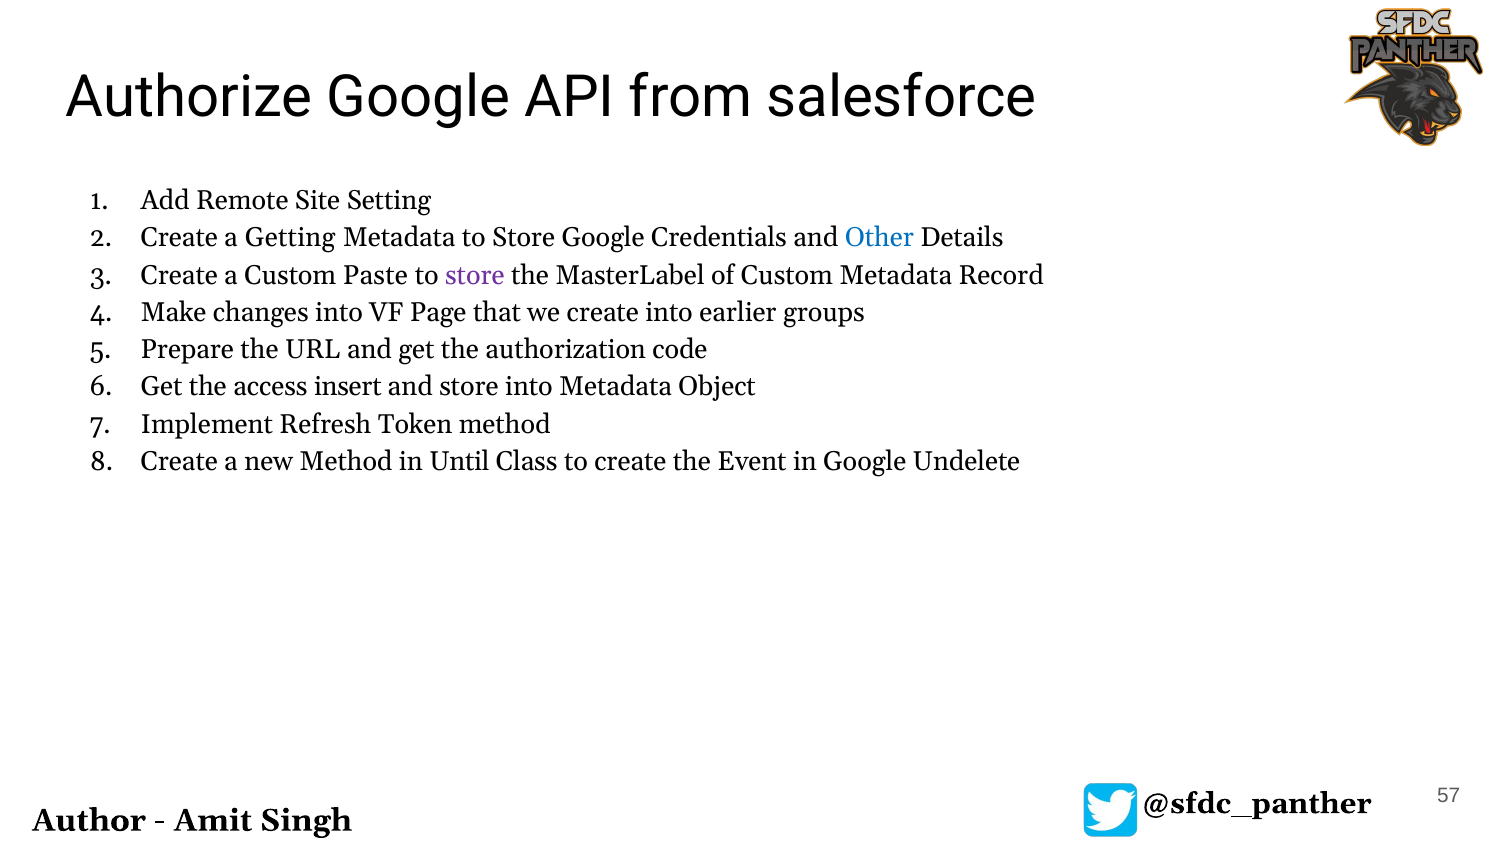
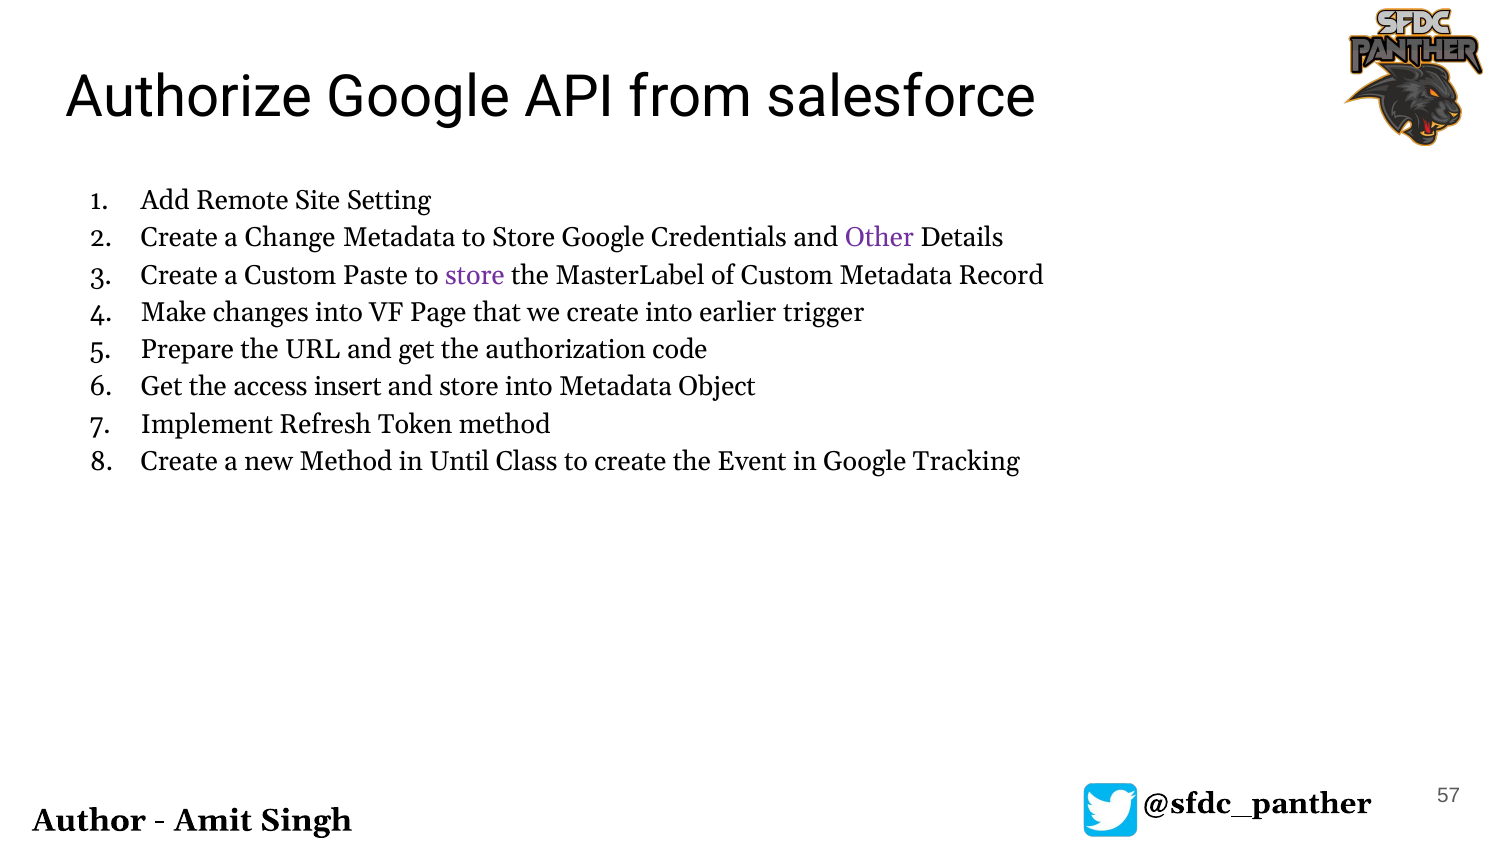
Getting: Getting -> Change (290, 238)
Other colour: blue -> purple (879, 238)
groups: groups -> trigger (824, 312)
Undelete: Undelete -> Tracking (966, 461)
